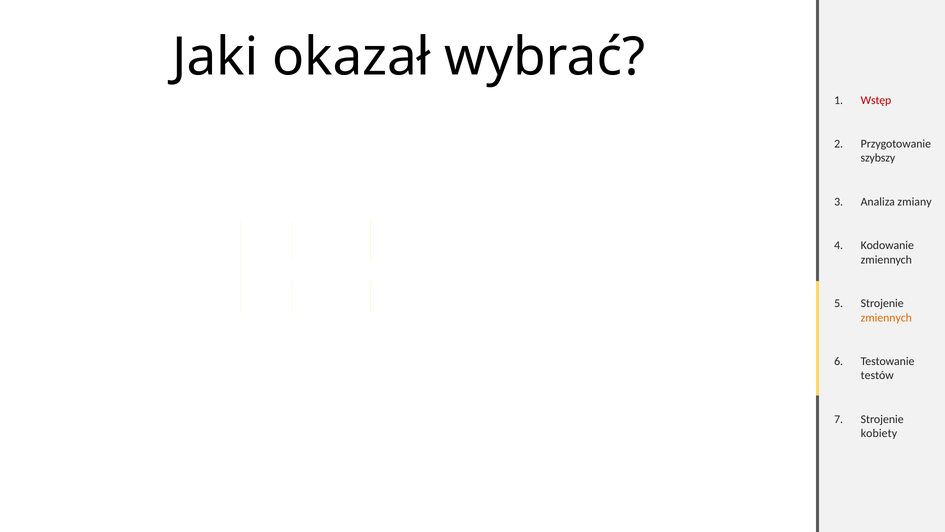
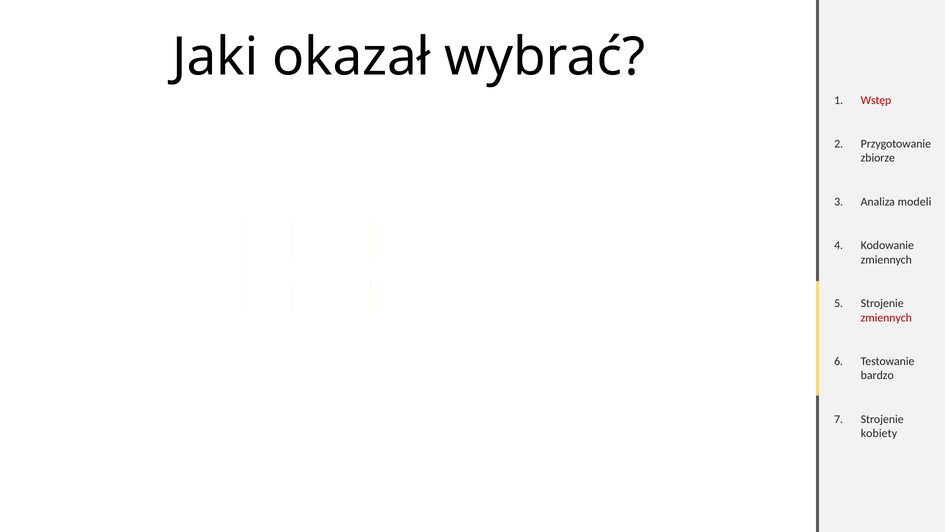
szybszy: szybszy -> zbiorze (878, 158)
zmiany: zmiany -> modeli (915, 202)
zmiennych colour: orange -> red (886, 317)
testów: testów -> bardzo (877, 375)
